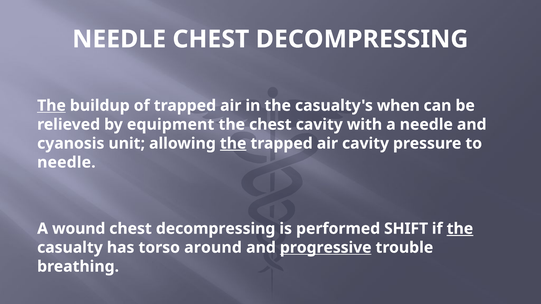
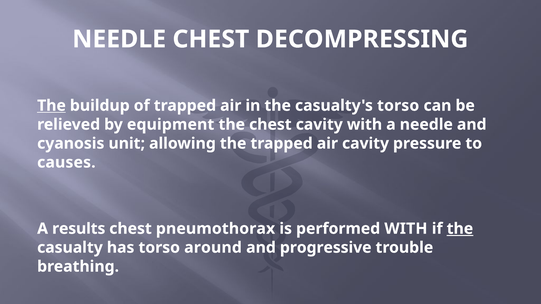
casualty's when: when -> torso (398, 106)
the underline: present -> none (233, 144)
needle: needle -> causes (66, 163)
wound: wound -> results (79, 229)
decompressing: decompressing -> pneumothorax (216, 229)
performed SHIFT: SHIFT -> WITH (406, 229)
progressive underline: present -> none (326, 248)
